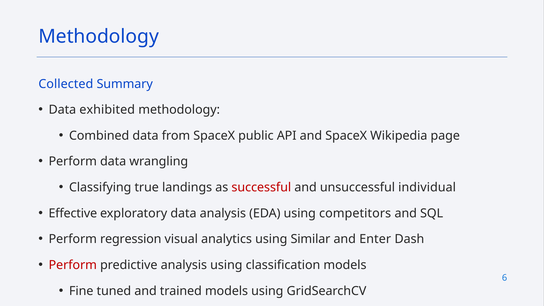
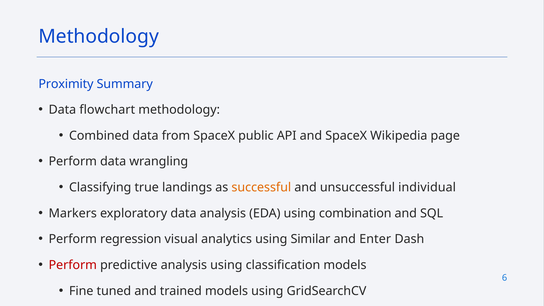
Collected: Collected -> Proximity (66, 84)
exhibited: exhibited -> flowchart (107, 110)
successful colour: red -> orange (261, 187)
Effective: Effective -> Markers (73, 213)
competitors: competitors -> combination (355, 213)
